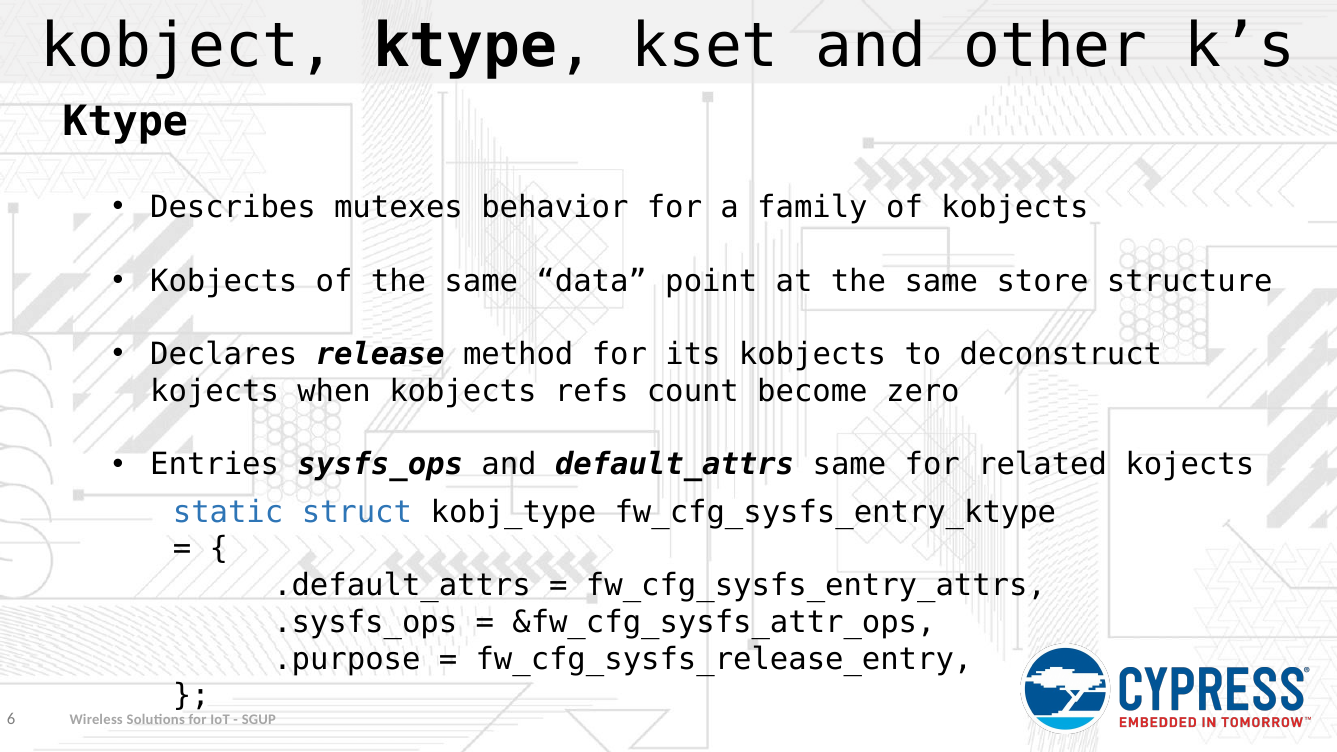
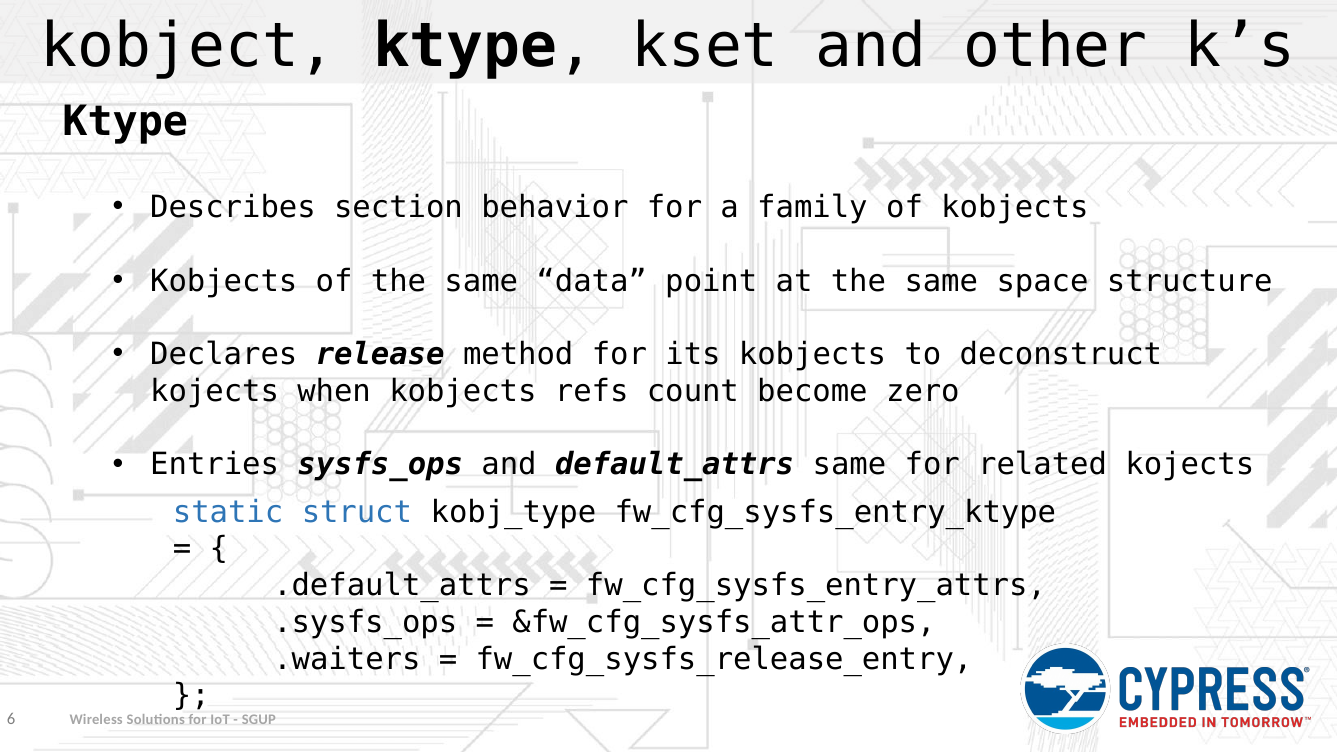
mutexes: mutexes -> section (399, 207)
store: store -> space (1043, 281)
.purpose: .purpose -> .waiters (347, 659)
